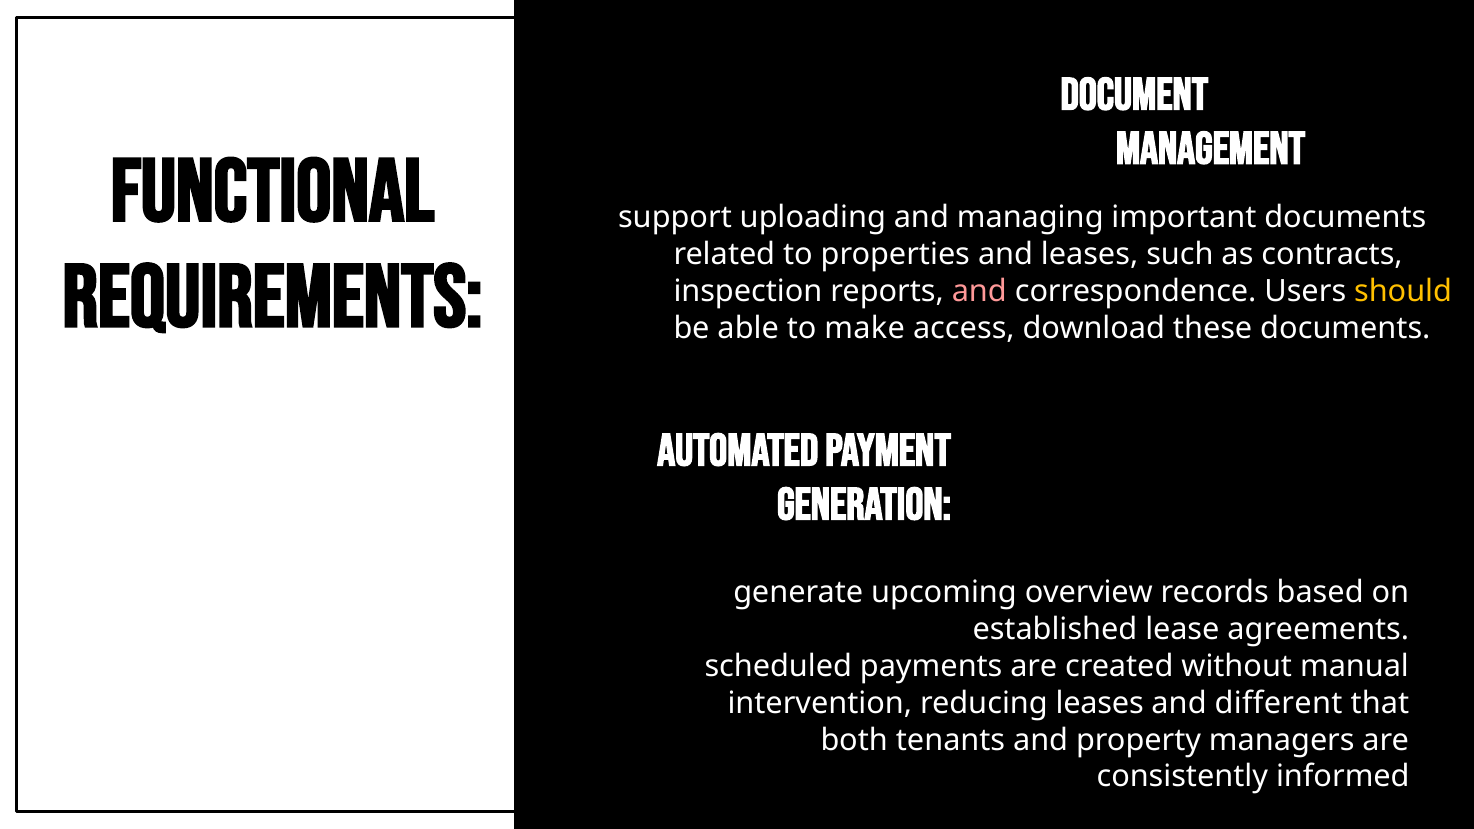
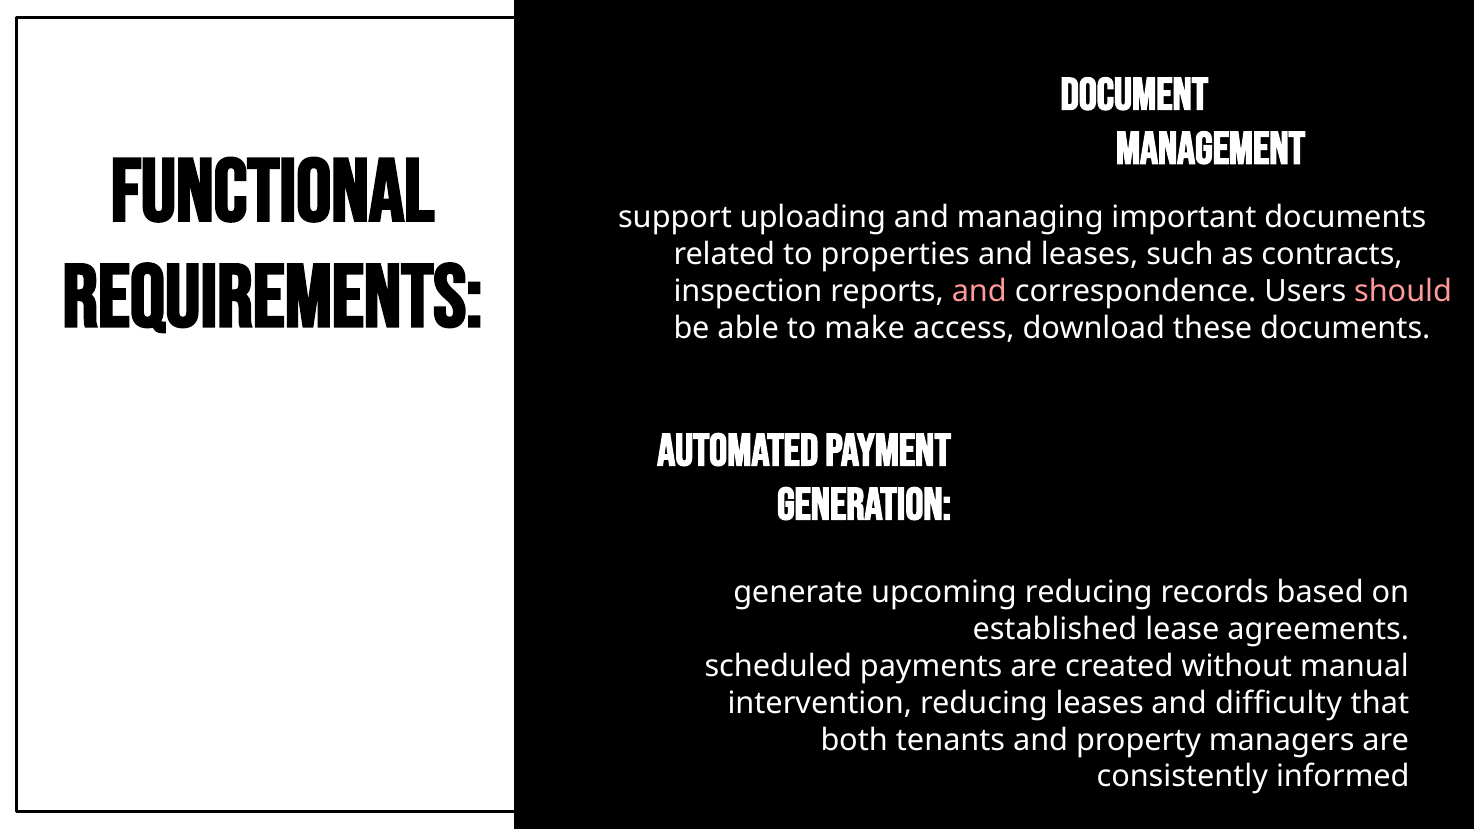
should colour: yellow -> pink (1403, 291)
upcoming overview: overview -> reducing (1089, 593)
different: different -> difficulty (1279, 703)
